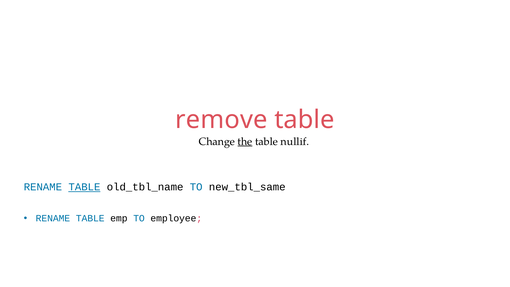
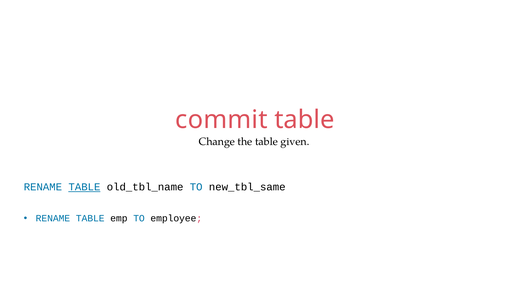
remove: remove -> commit (221, 120)
the underline: present -> none (245, 141)
nullif: nullif -> given (295, 141)
